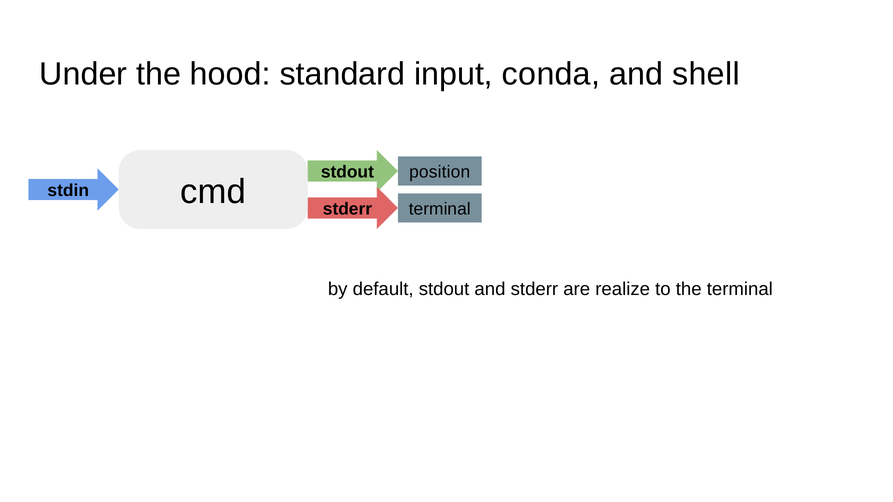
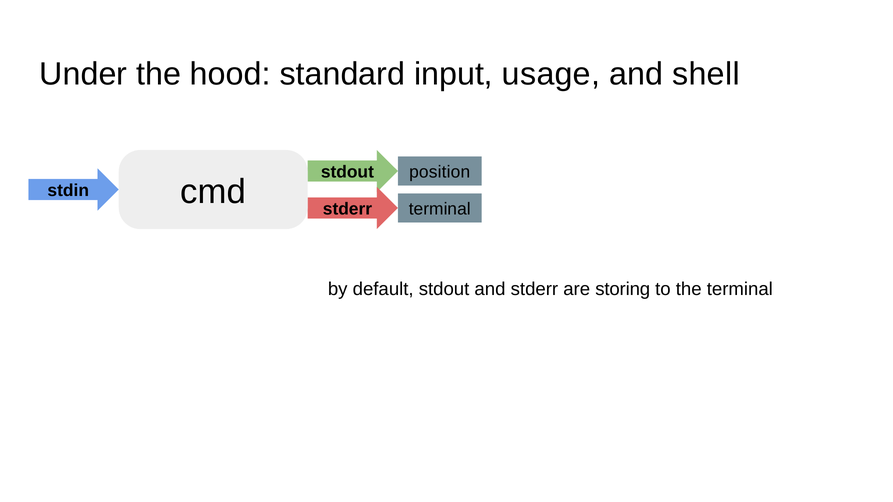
conda: conda -> usage (551, 74)
realize: realize -> storing (623, 289)
